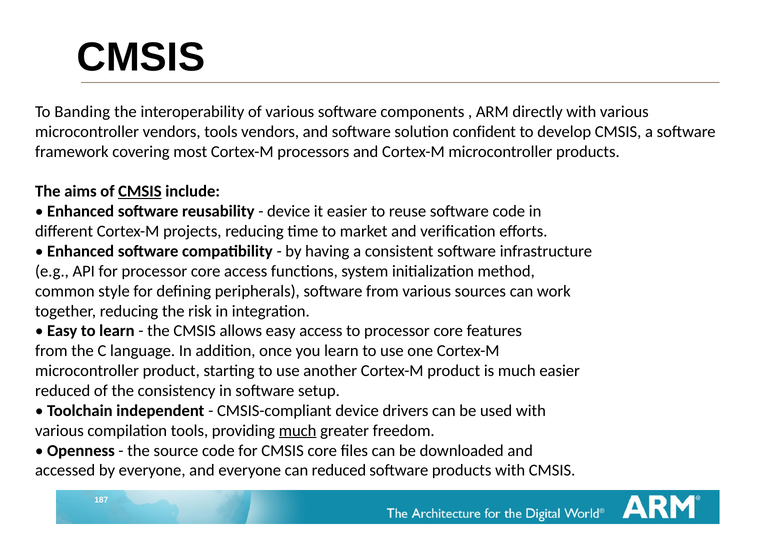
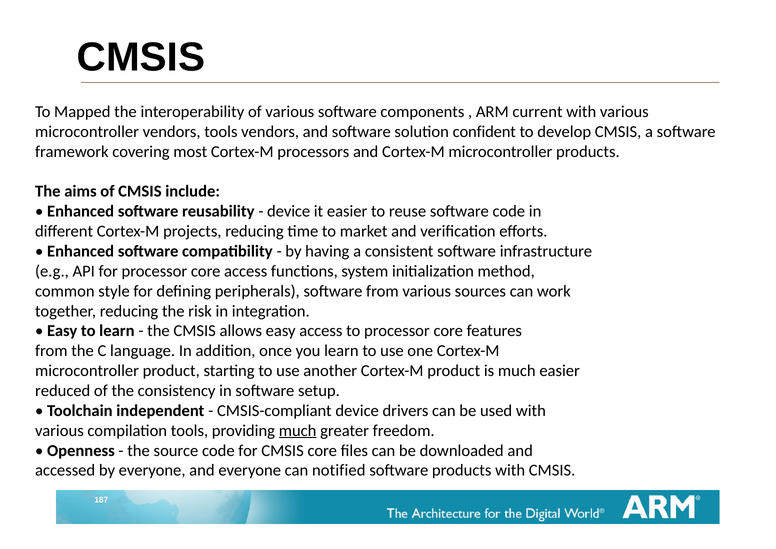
Banding: Banding -> Mapped (82, 112)
directly: directly -> current (538, 112)
CMSIS underline: present -> none (140, 191)
can reduced: reduced -> notified (339, 470)
